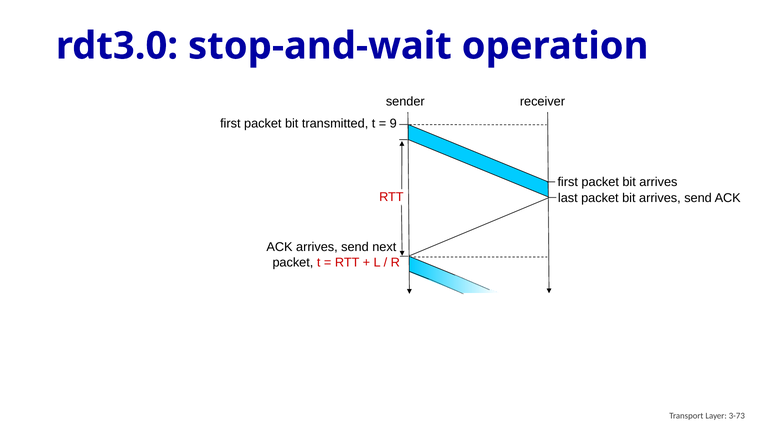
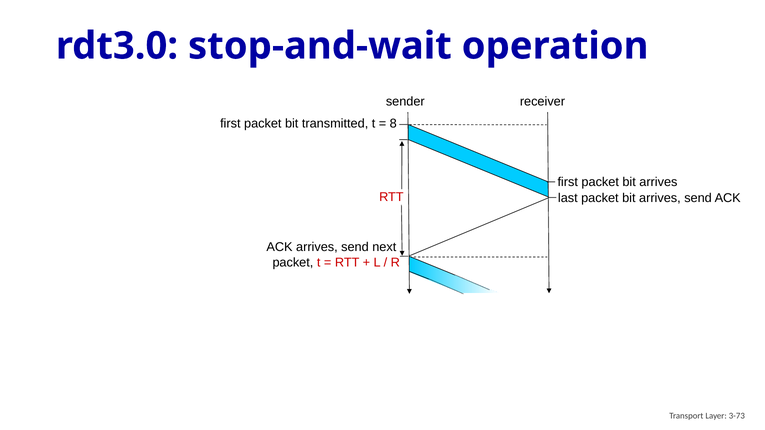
9: 9 -> 8 (393, 124)
